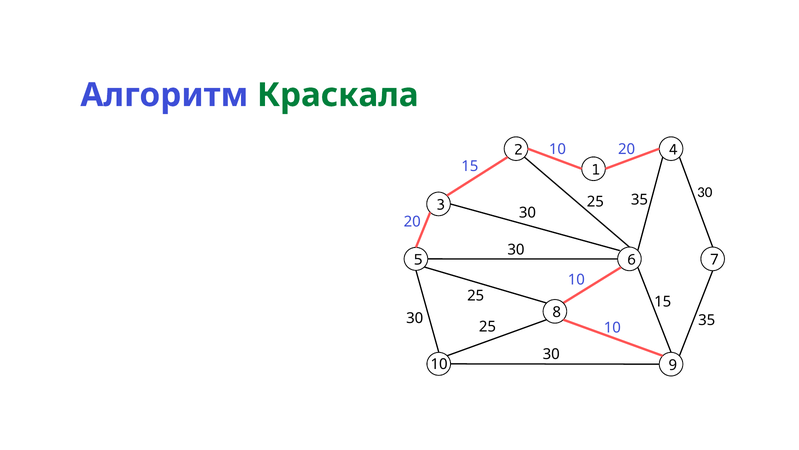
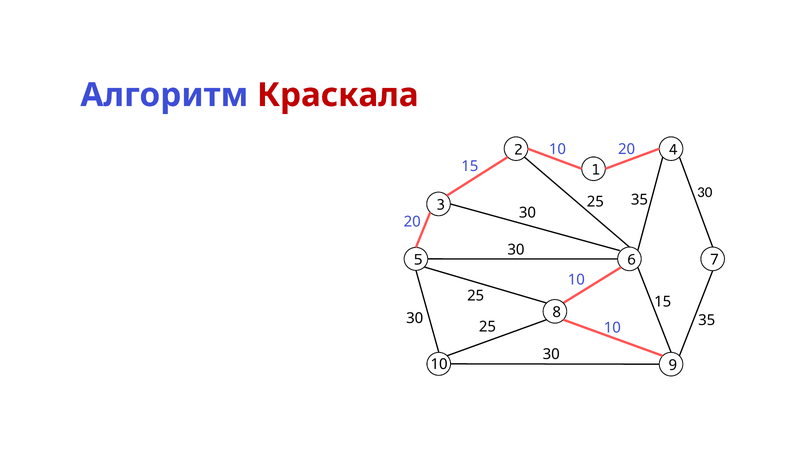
Краскала colour: green -> red (338, 95)
